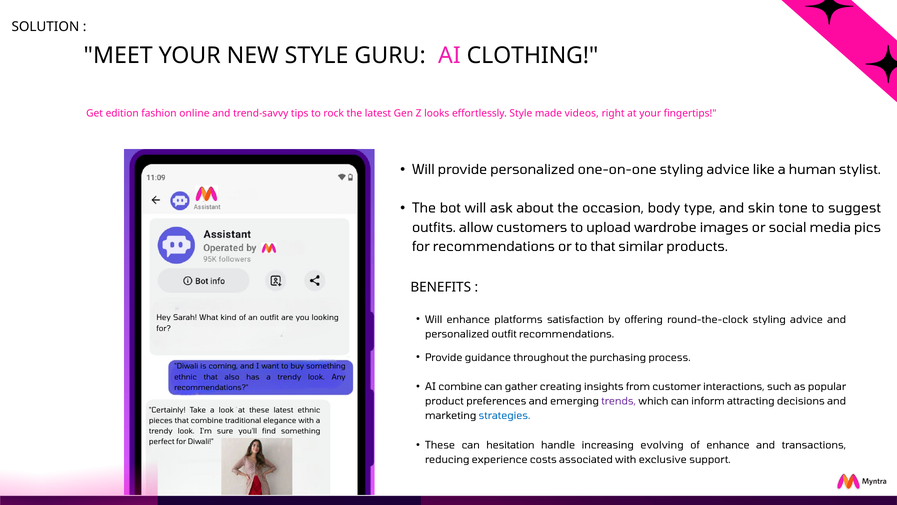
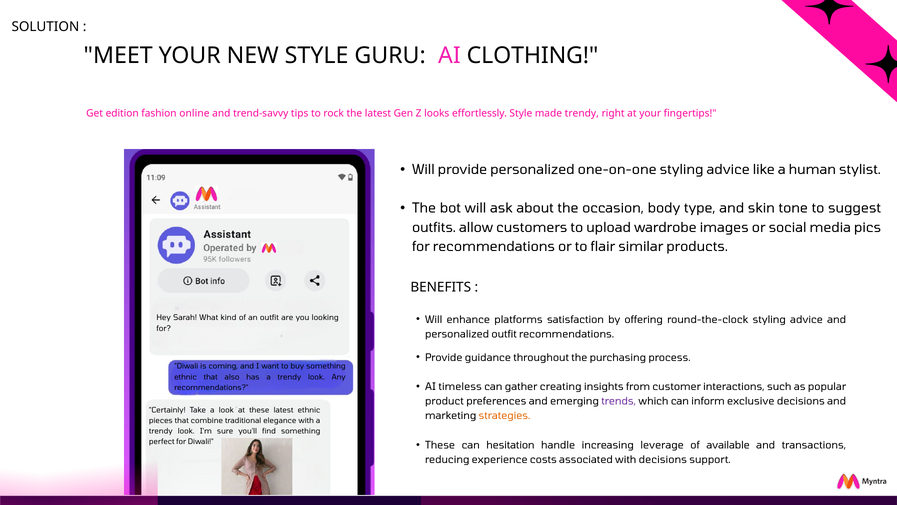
made videos: videos -> trendy (582, 113)
to that: that -> flair (603, 246)
AI combine: combine -> timeless (460, 386)
attracting: attracting -> exclusive (751, 401)
strategies colour: blue -> orange (505, 416)
evolving: evolving -> leverage (662, 445)
of enhance: enhance -> available (728, 445)
with exclusive: exclusive -> decisions (663, 459)
